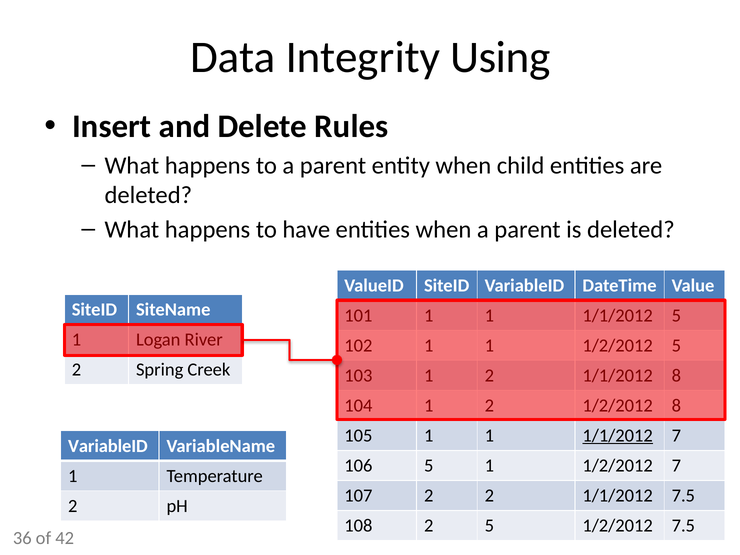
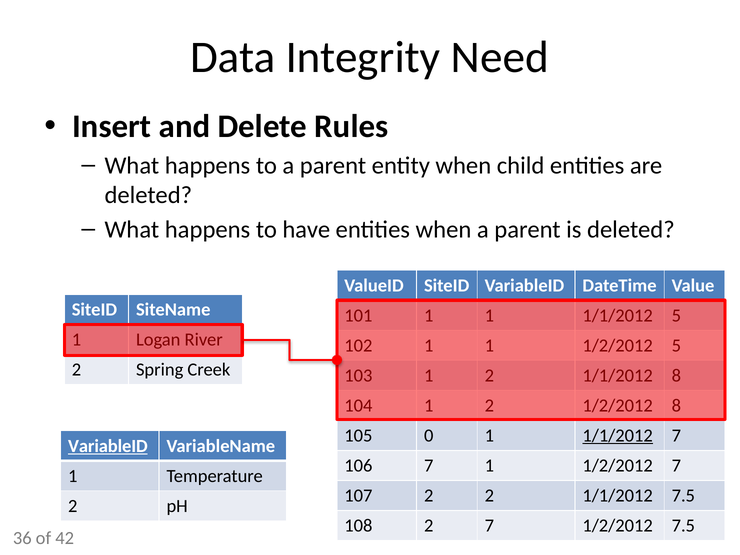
Using: Using -> Need (500, 57)
105 1: 1 -> 0 (429, 436)
VariableID underline: none -> present (108, 446)
106 5: 5 -> 7 (429, 466)
2 5: 5 -> 7 (489, 526)
